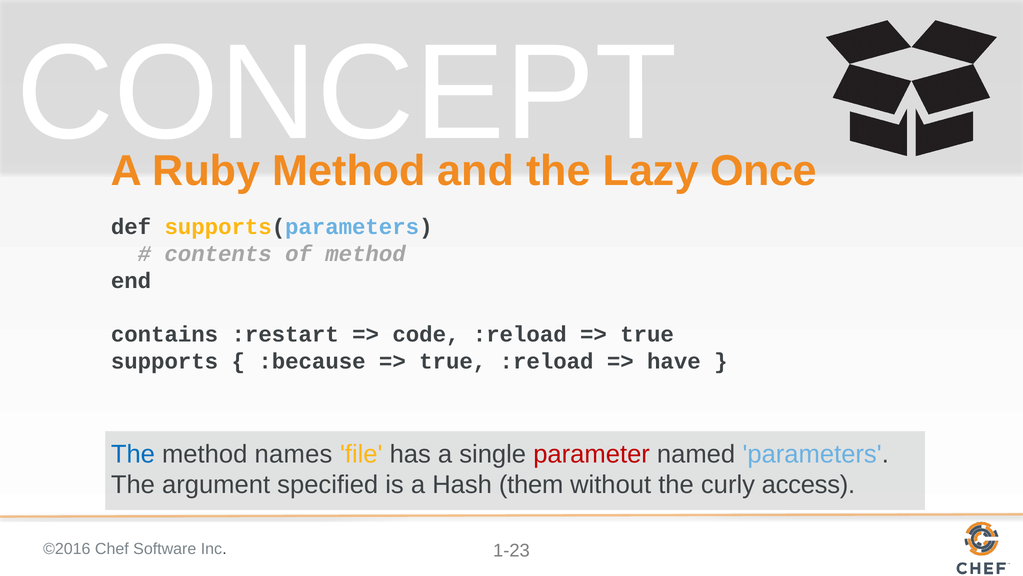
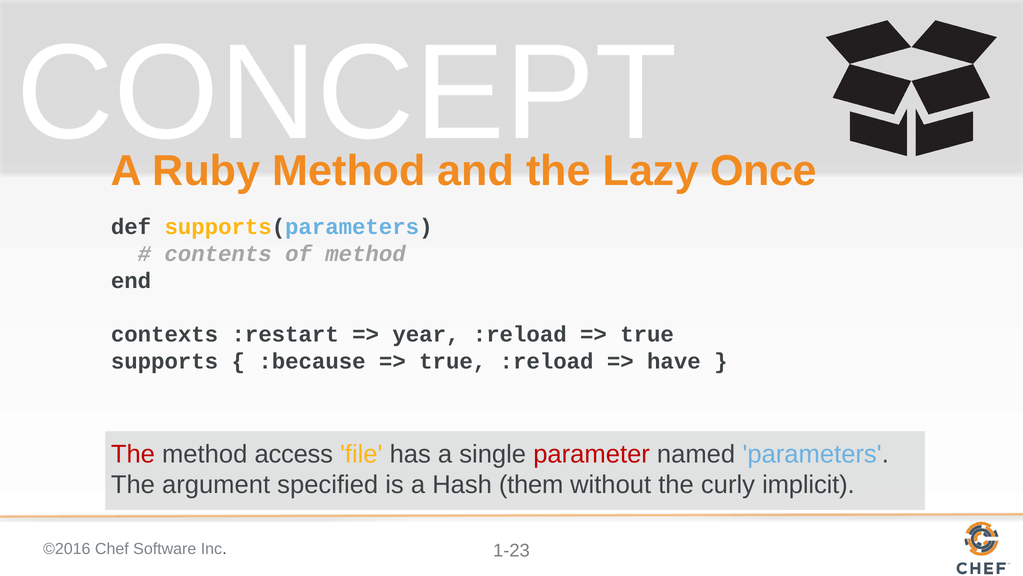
contains: contains -> contexts (165, 334)
code: code -> year (426, 334)
The colour: blue -> red (133, 454)
names: names -> access (294, 454)
access: access -> implicit (808, 484)
